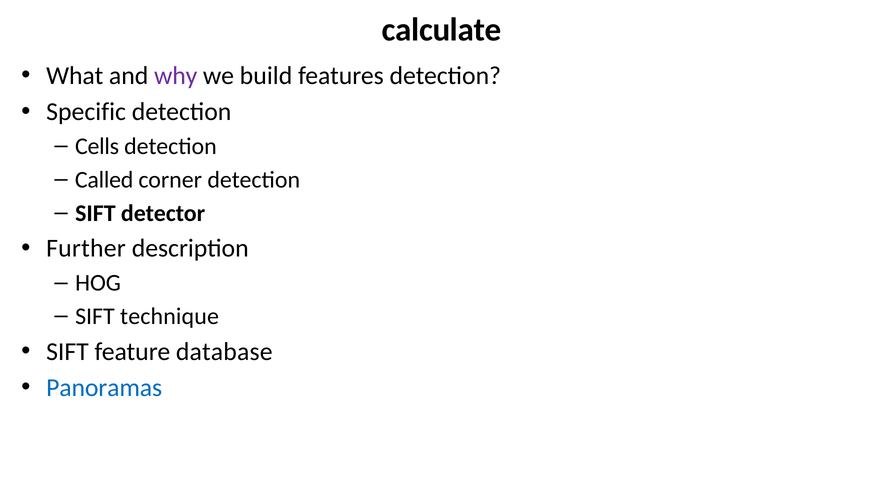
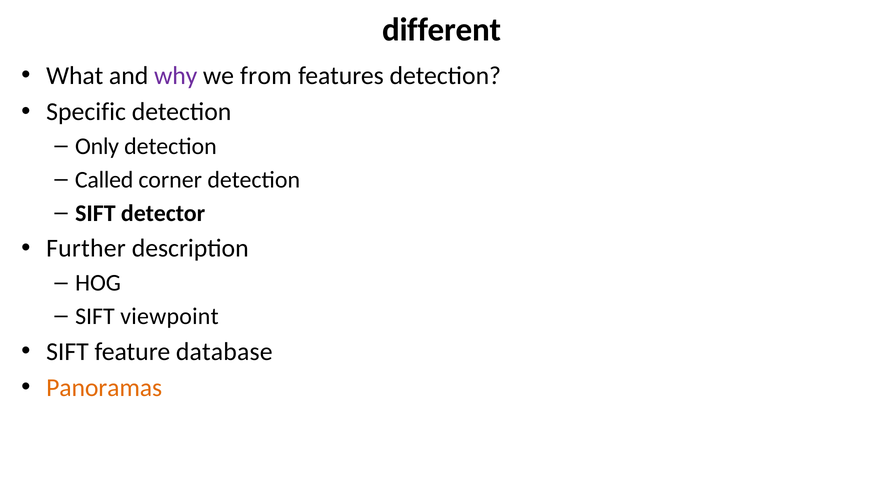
calculate: calculate -> different (442, 30)
build: build -> from (266, 76)
Cells: Cells -> Only (97, 146)
technique: technique -> viewpoint (169, 316)
Panoramas colour: blue -> orange (104, 387)
